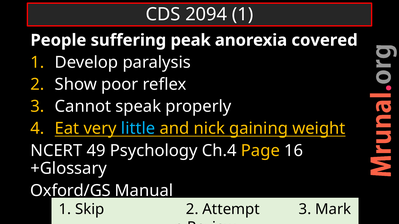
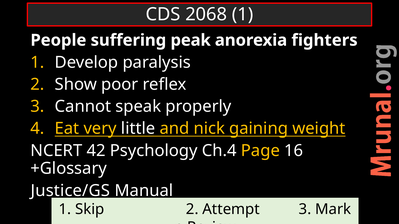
2094: 2094 -> 2068 (206, 14)
covered: covered -> fighters (325, 40)
little colour: light blue -> white (138, 129)
49: 49 -> 42 (96, 151)
Oxford/GS: Oxford/GS -> Justice/GS (70, 191)
